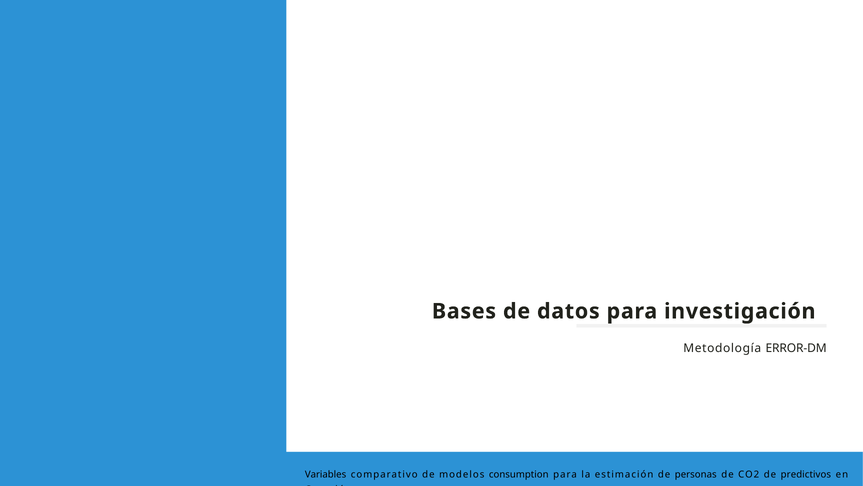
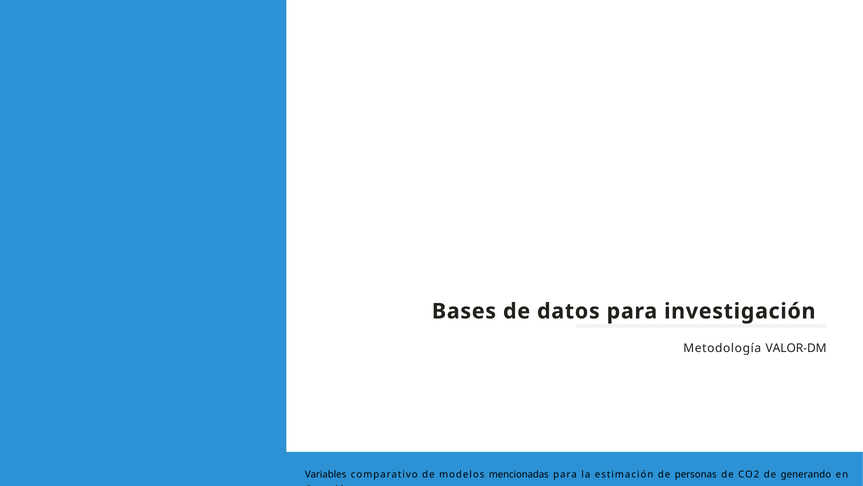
ERROR-DM: ERROR-DM -> VALOR-DM (796, 348)
consumption: consumption -> mencionadas (519, 474)
predictivos: predictivos -> generando (806, 474)
